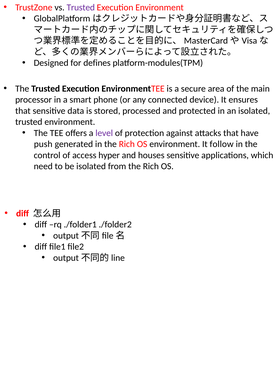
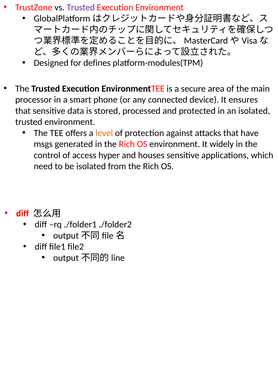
level colour: purple -> orange (104, 133)
push: push -> msgs (43, 144)
follow: follow -> widely (222, 144)
